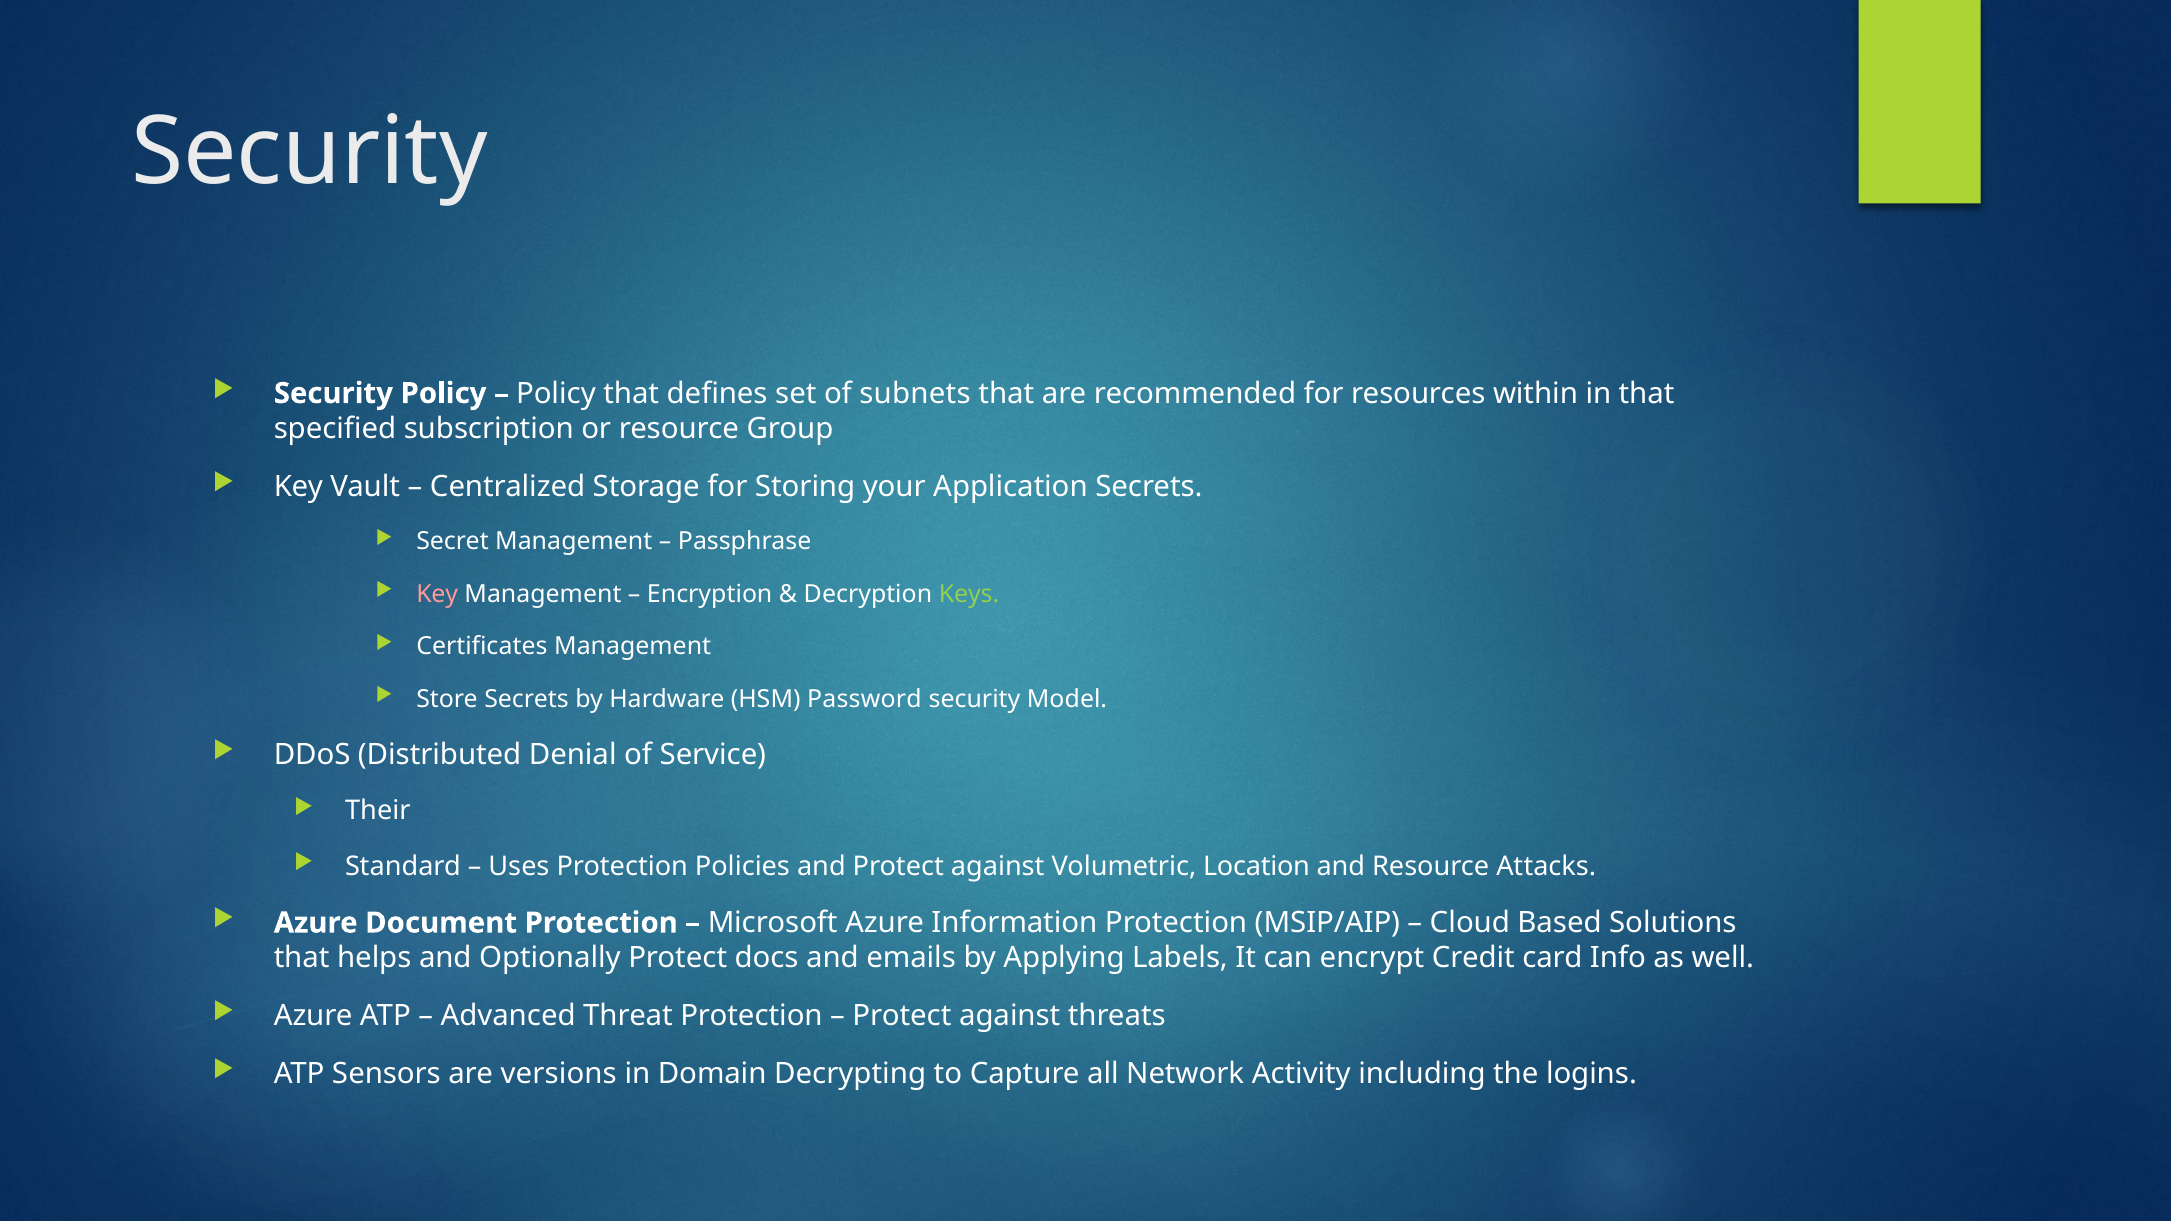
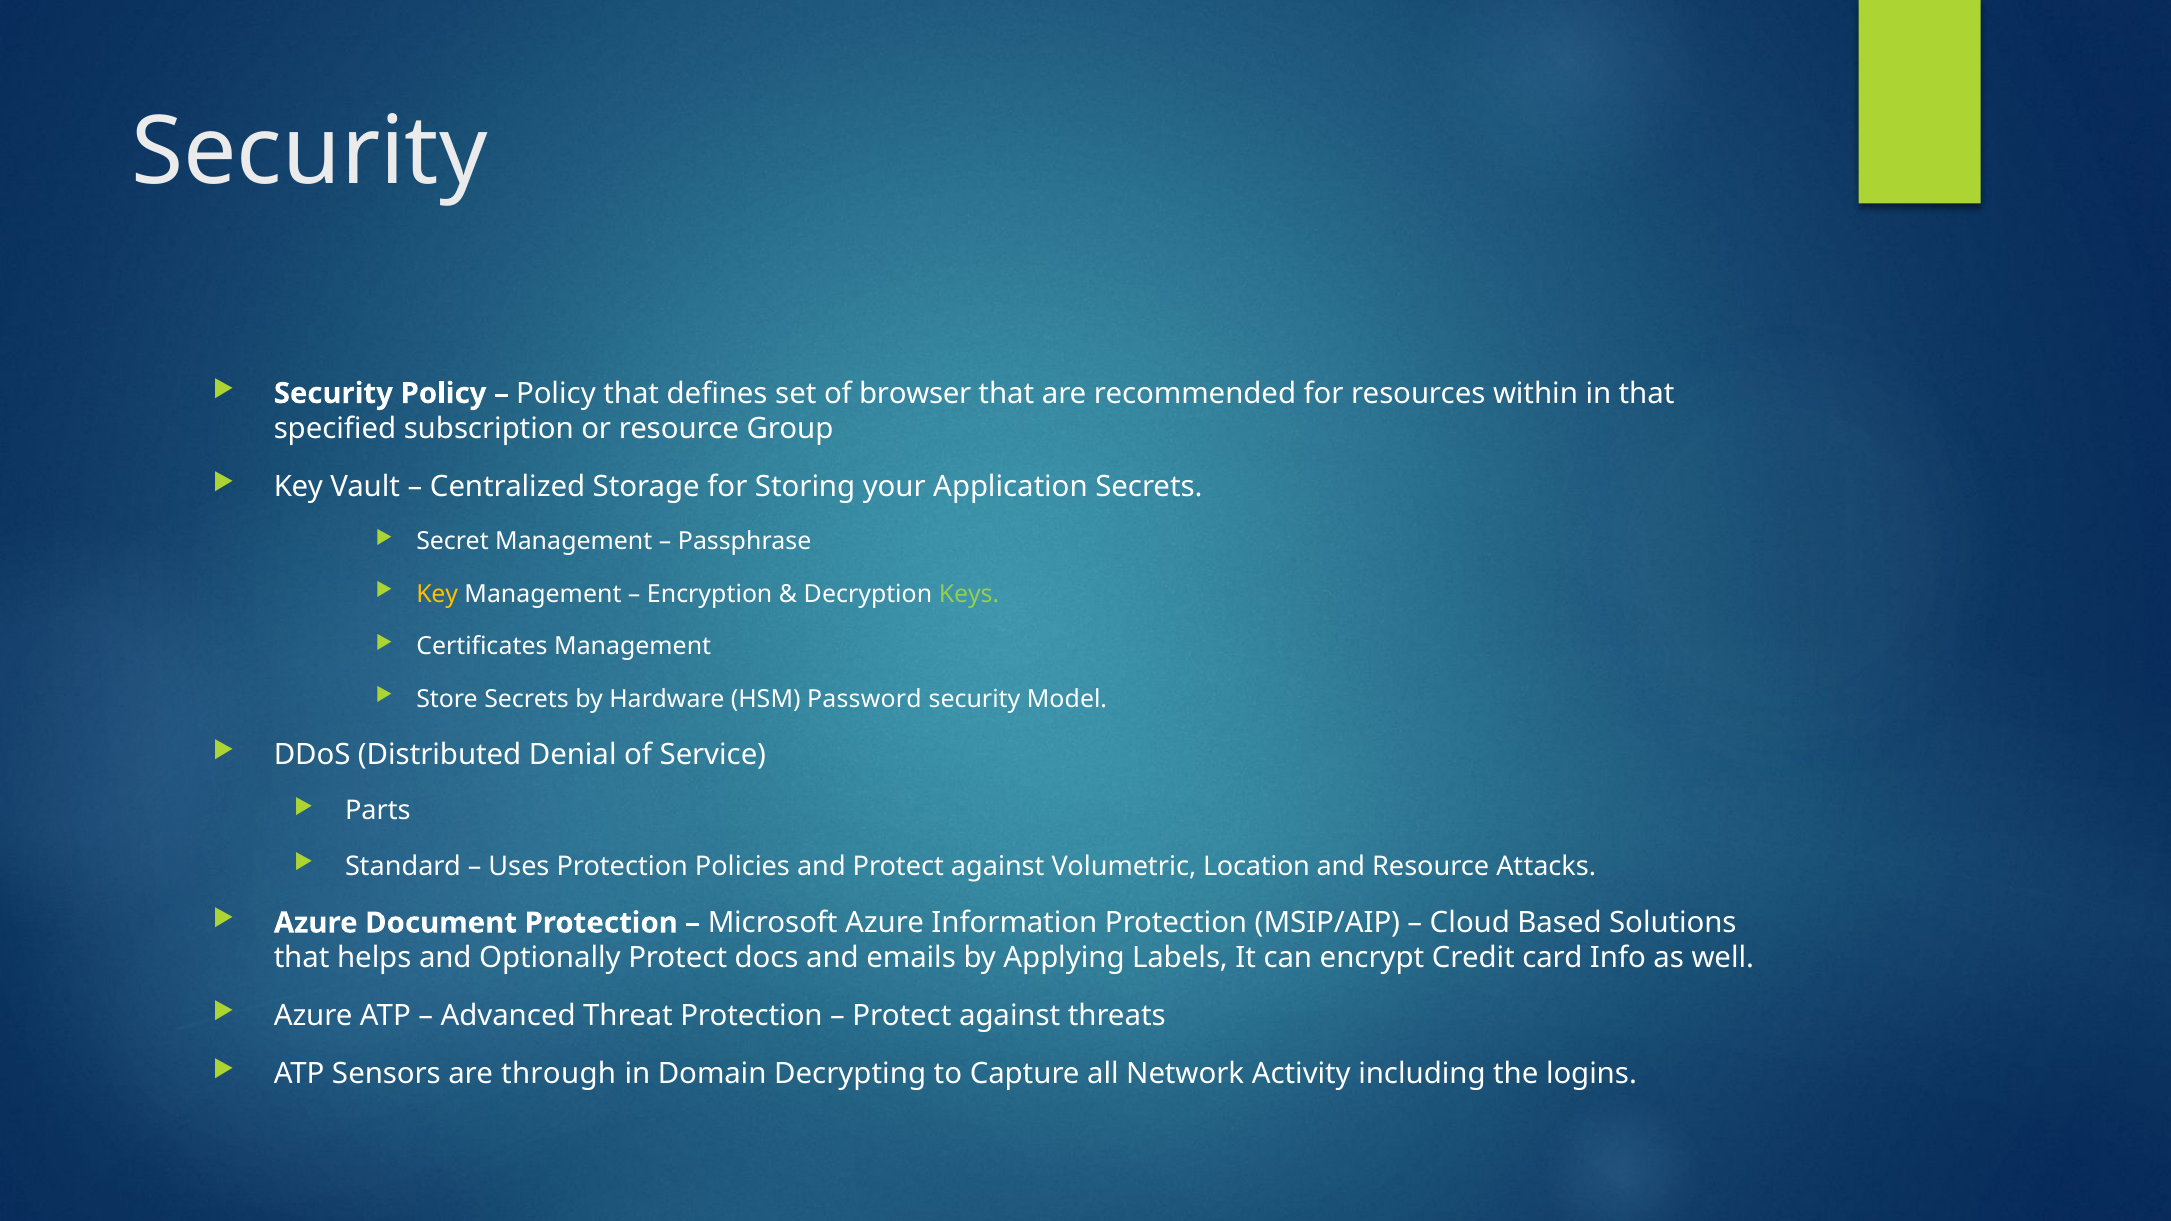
subnets: subnets -> browser (915, 393)
Key colour: pink -> yellow (437, 594)
Their: Their -> Parts (378, 811)
versions: versions -> through (559, 1074)
